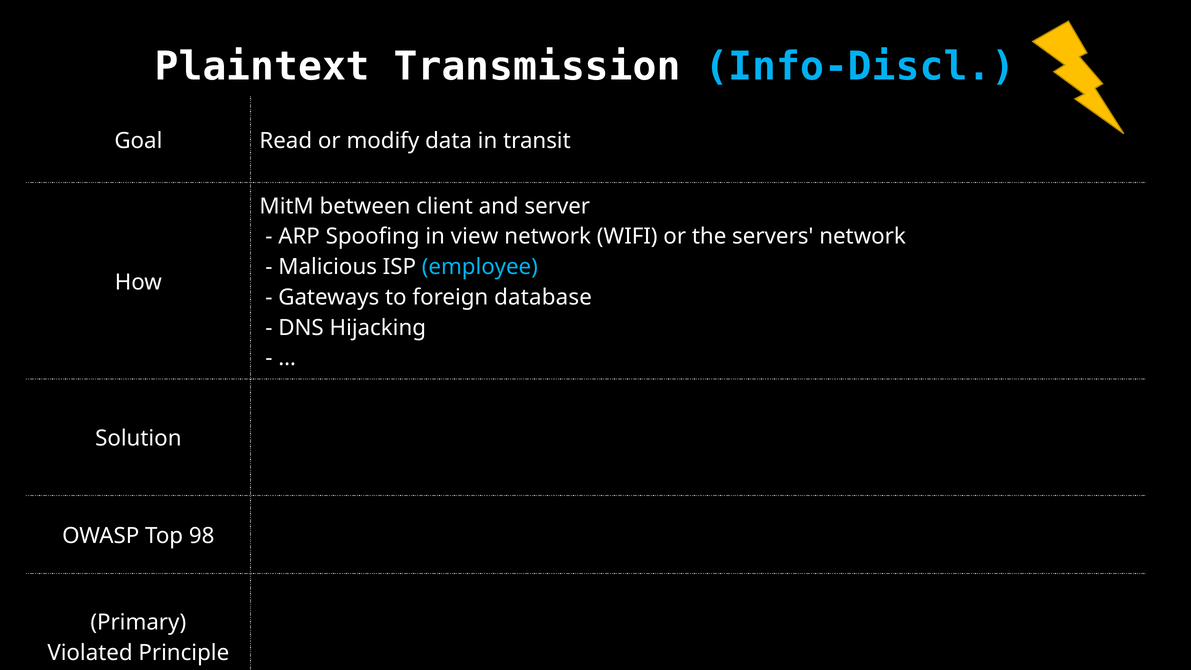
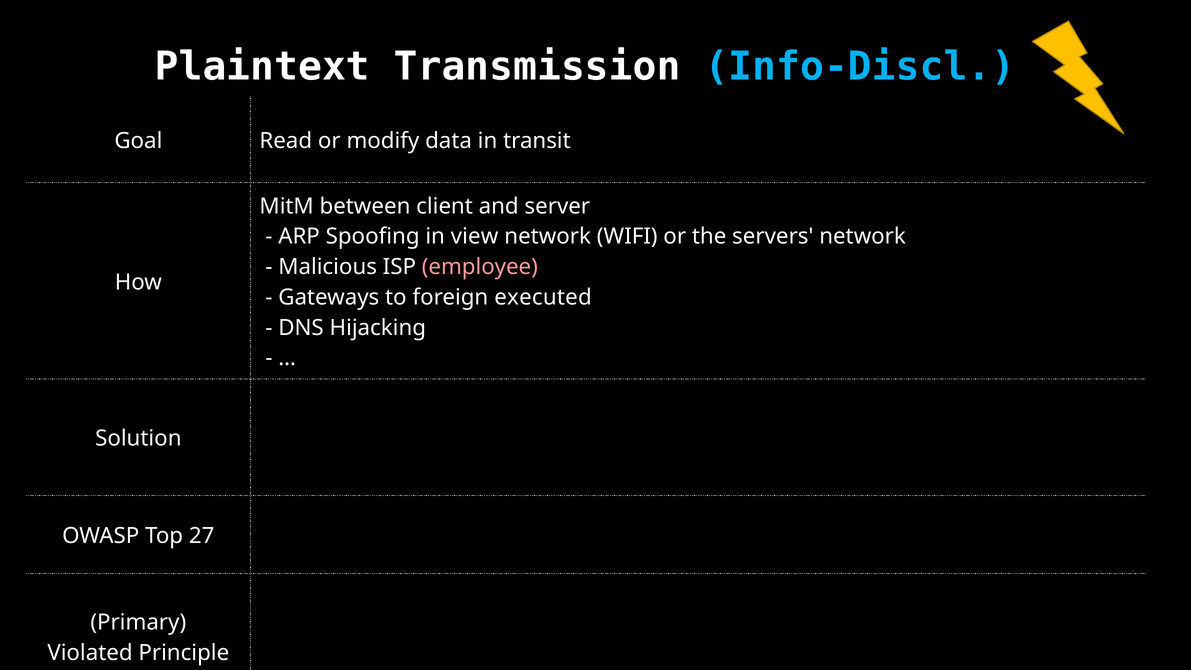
employee colour: light blue -> pink (480, 267)
database: database -> executed (543, 297)
98: 98 -> 27 (202, 536)
